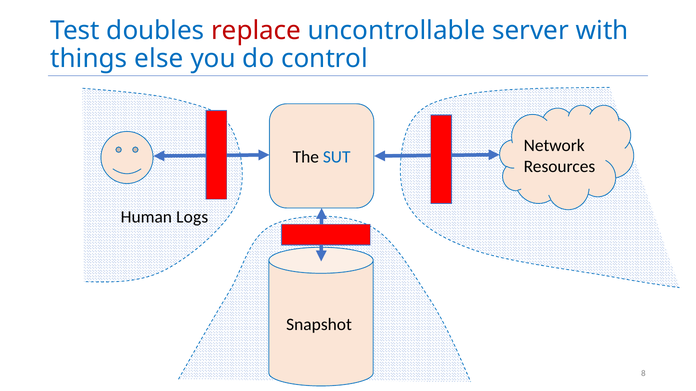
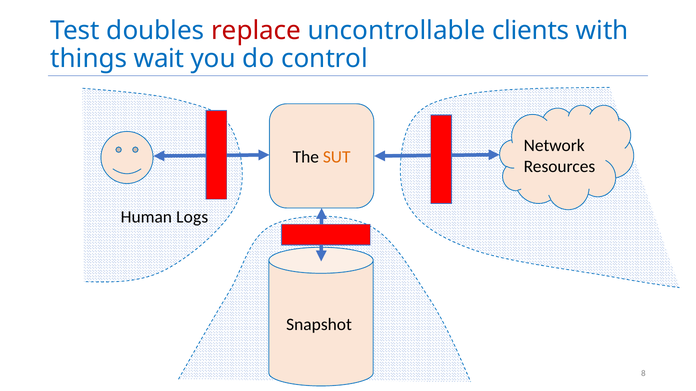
server: server -> clients (531, 31)
else: else -> wait (159, 59)
SUT colour: blue -> orange (337, 157)
